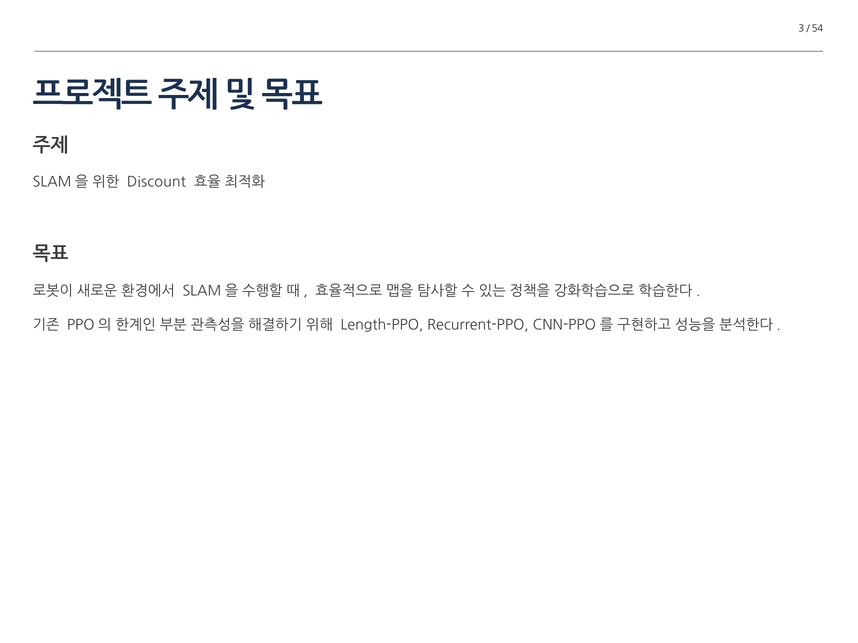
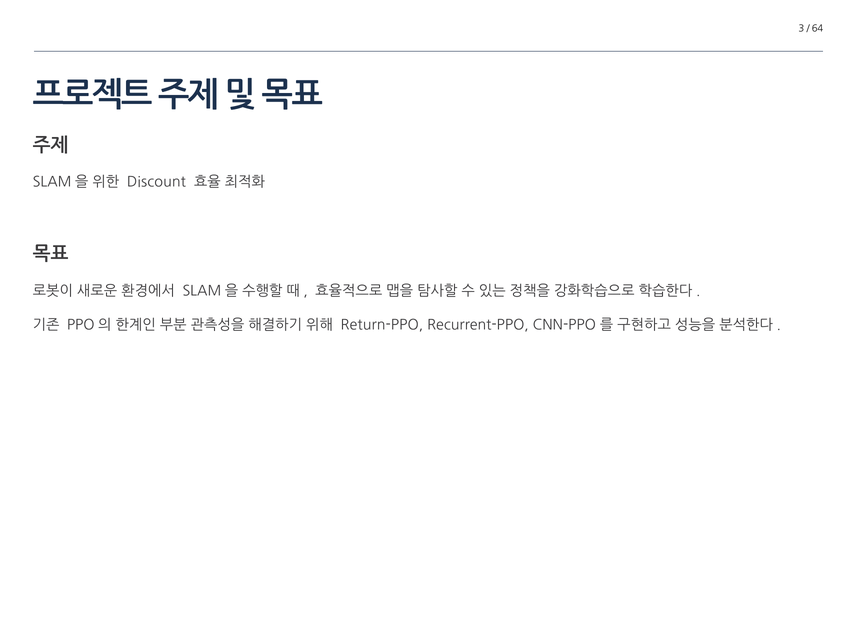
54: 54 -> 64 (818, 29)
Length-PPO: Length-PPO -> Return-PPO (382, 325)
